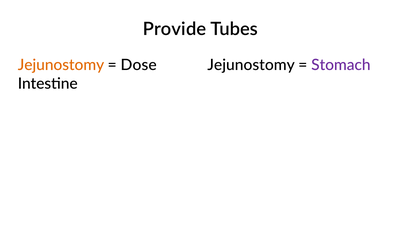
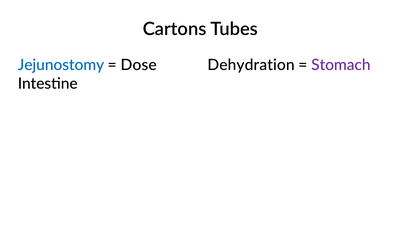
Provide: Provide -> Cartons (175, 29)
Jejunostomy colour: orange -> blue (61, 65)
Jejunostomy: Jejunostomy -> Dehydration (251, 65)
